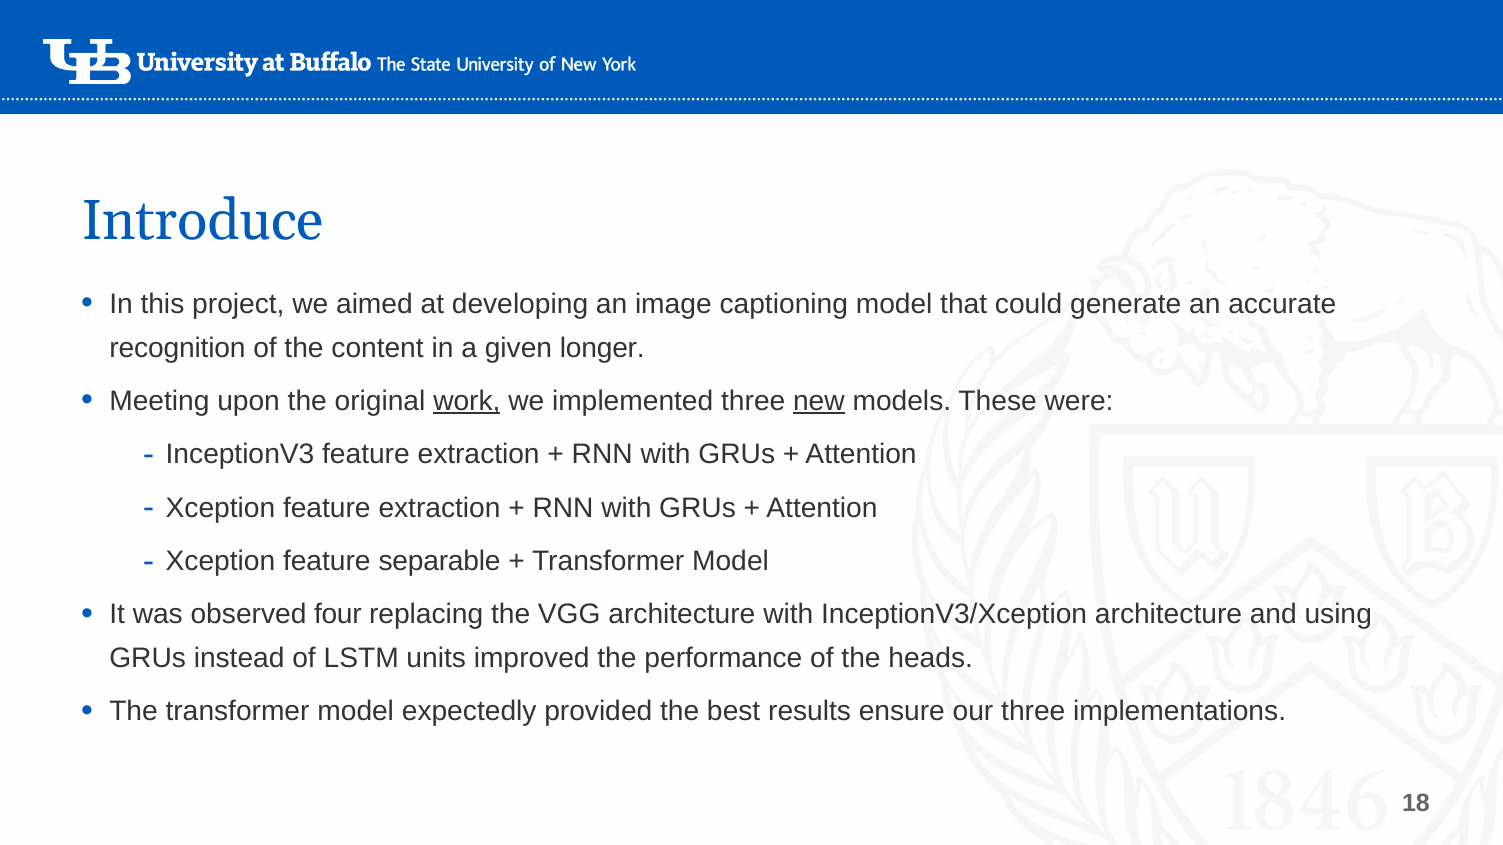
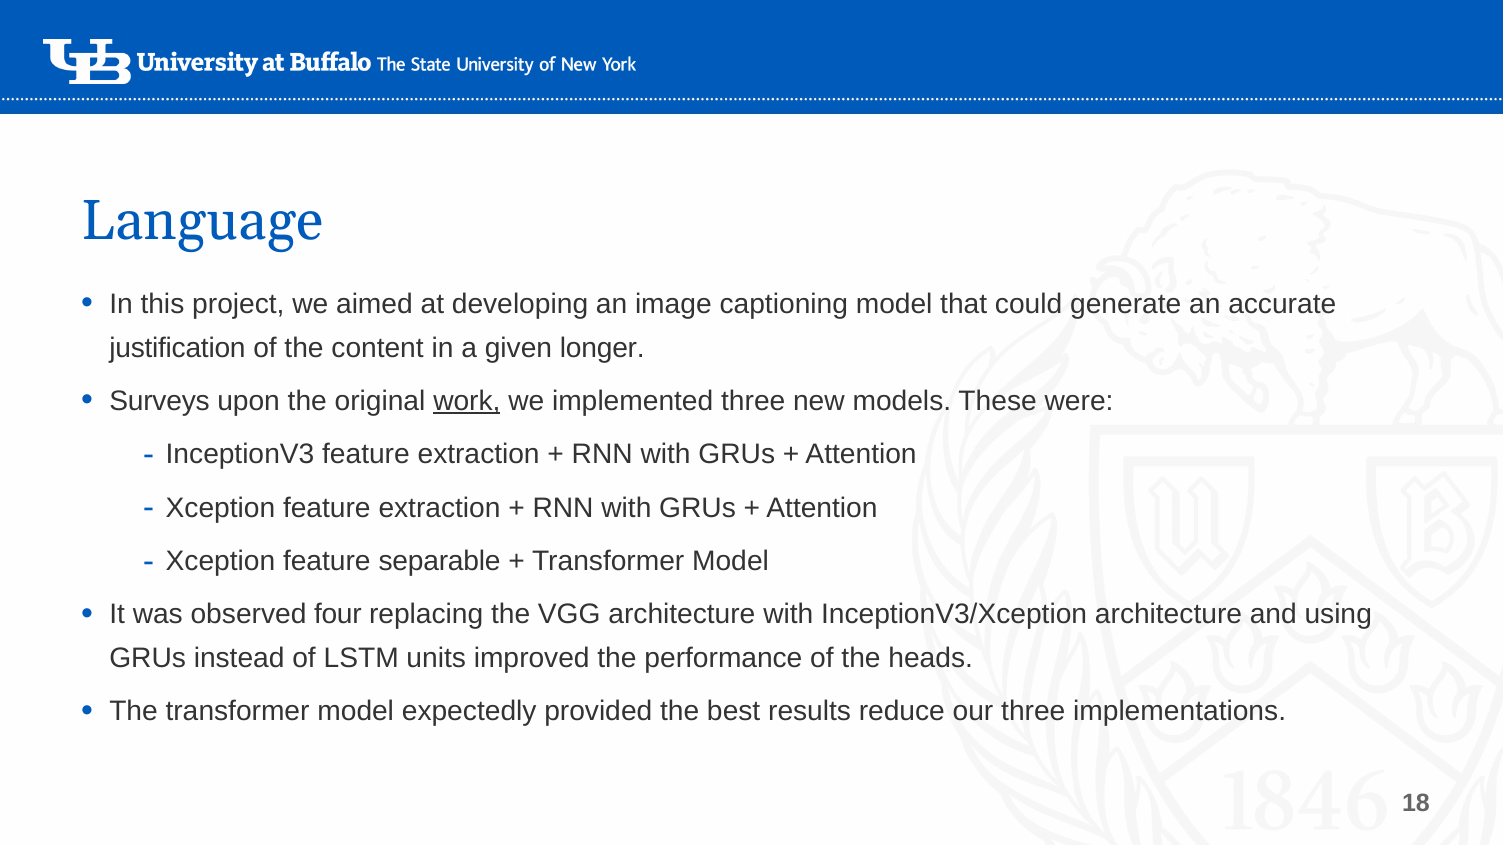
Introduce: Introduce -> Language (202, 221)
recognition: recognition -> justification (177, 348)
Meeting: Meeting -> Surveys (160, 401)
new underline: present -> none (819, 401)
ensure: ensure -> reduce (902, 712)
